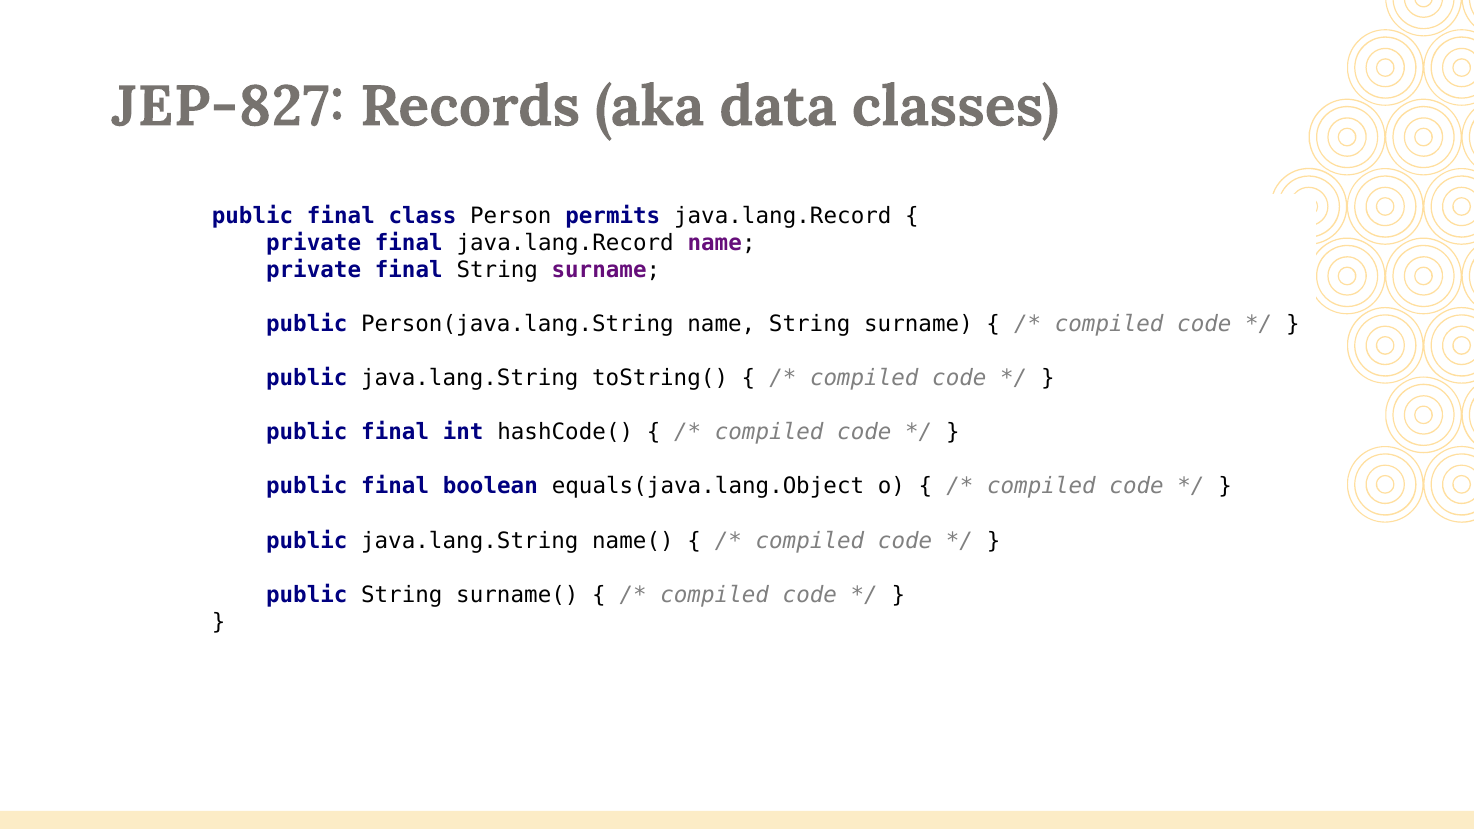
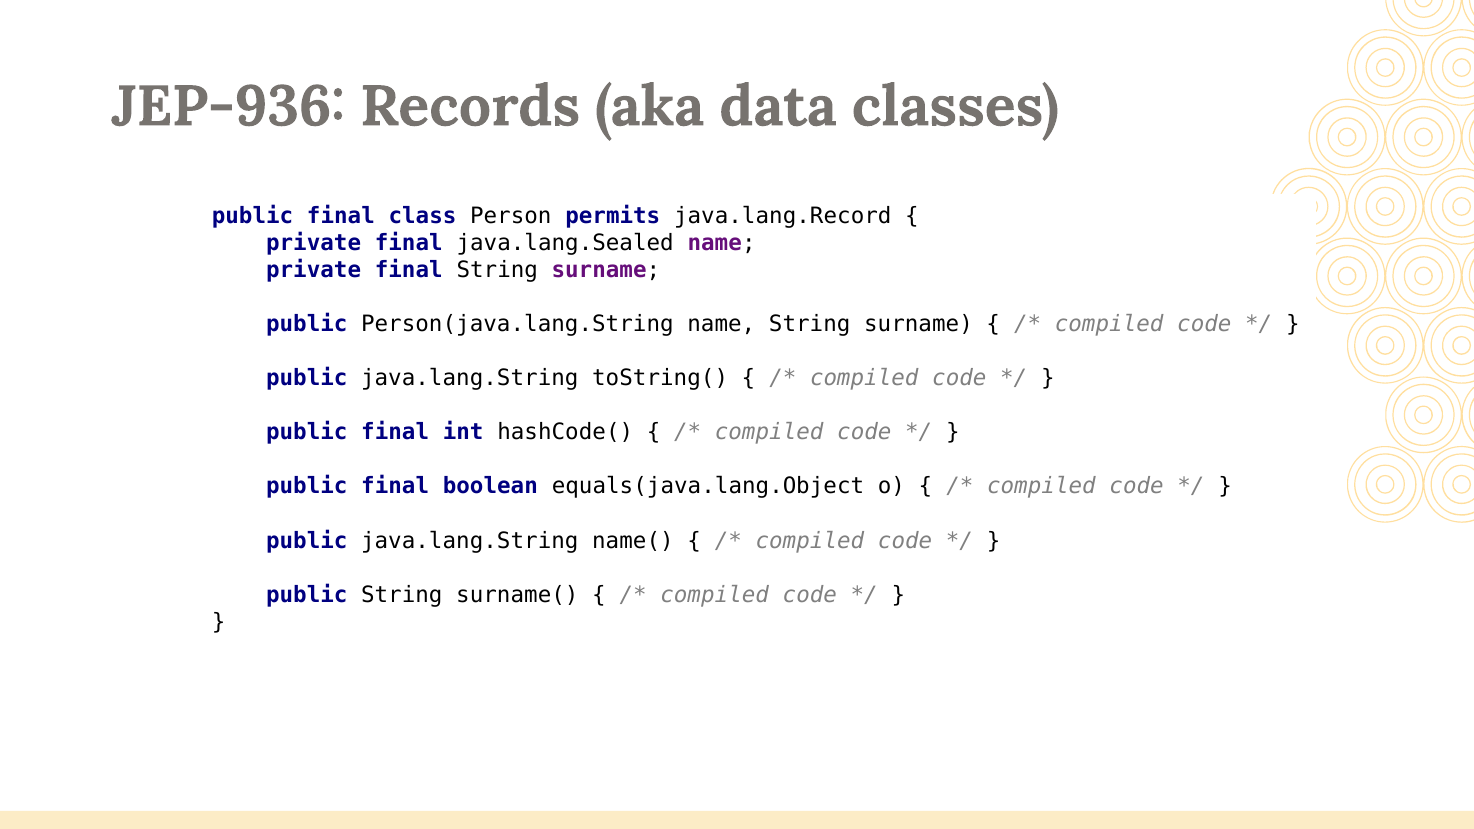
JEP-827: JEP-827 -> JEP-936 (228, 106)
final java.lang.Record: java.lang.Record -> java.lang.Sealed (565, 243)
